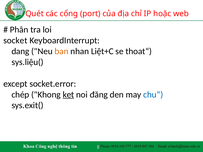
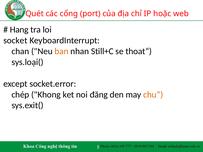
Phân: Phân -> Hang (19, 30)
dang: dang -> chan (20, 51)
Liệt+C: Liệt+C -> Still+C (102, 51)
sys.liệu(: sys.liệu( -> sys.loại( (28, 62)
ket underline: present -> none (68, 95)
chu“ colour: blue -> orange (153, 95)
